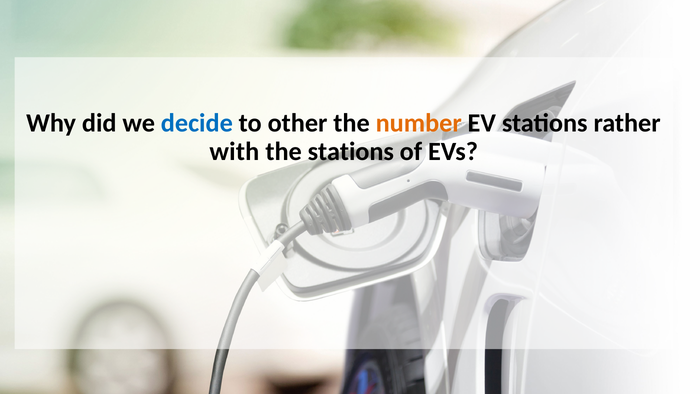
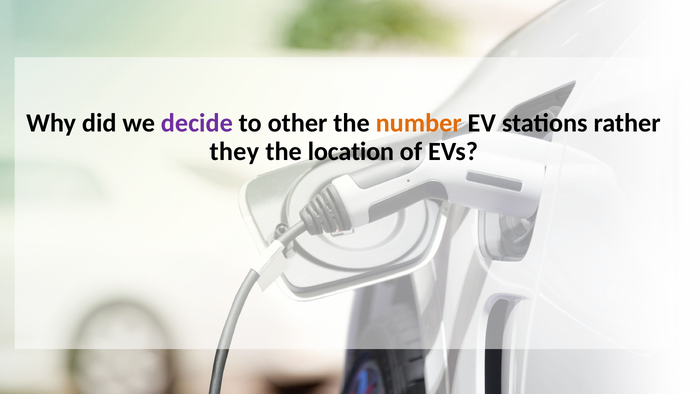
decide colour: blue -> purple (197, 123)
with: with -> they (234, 152)
the stations: stations -> location (351, 152)
